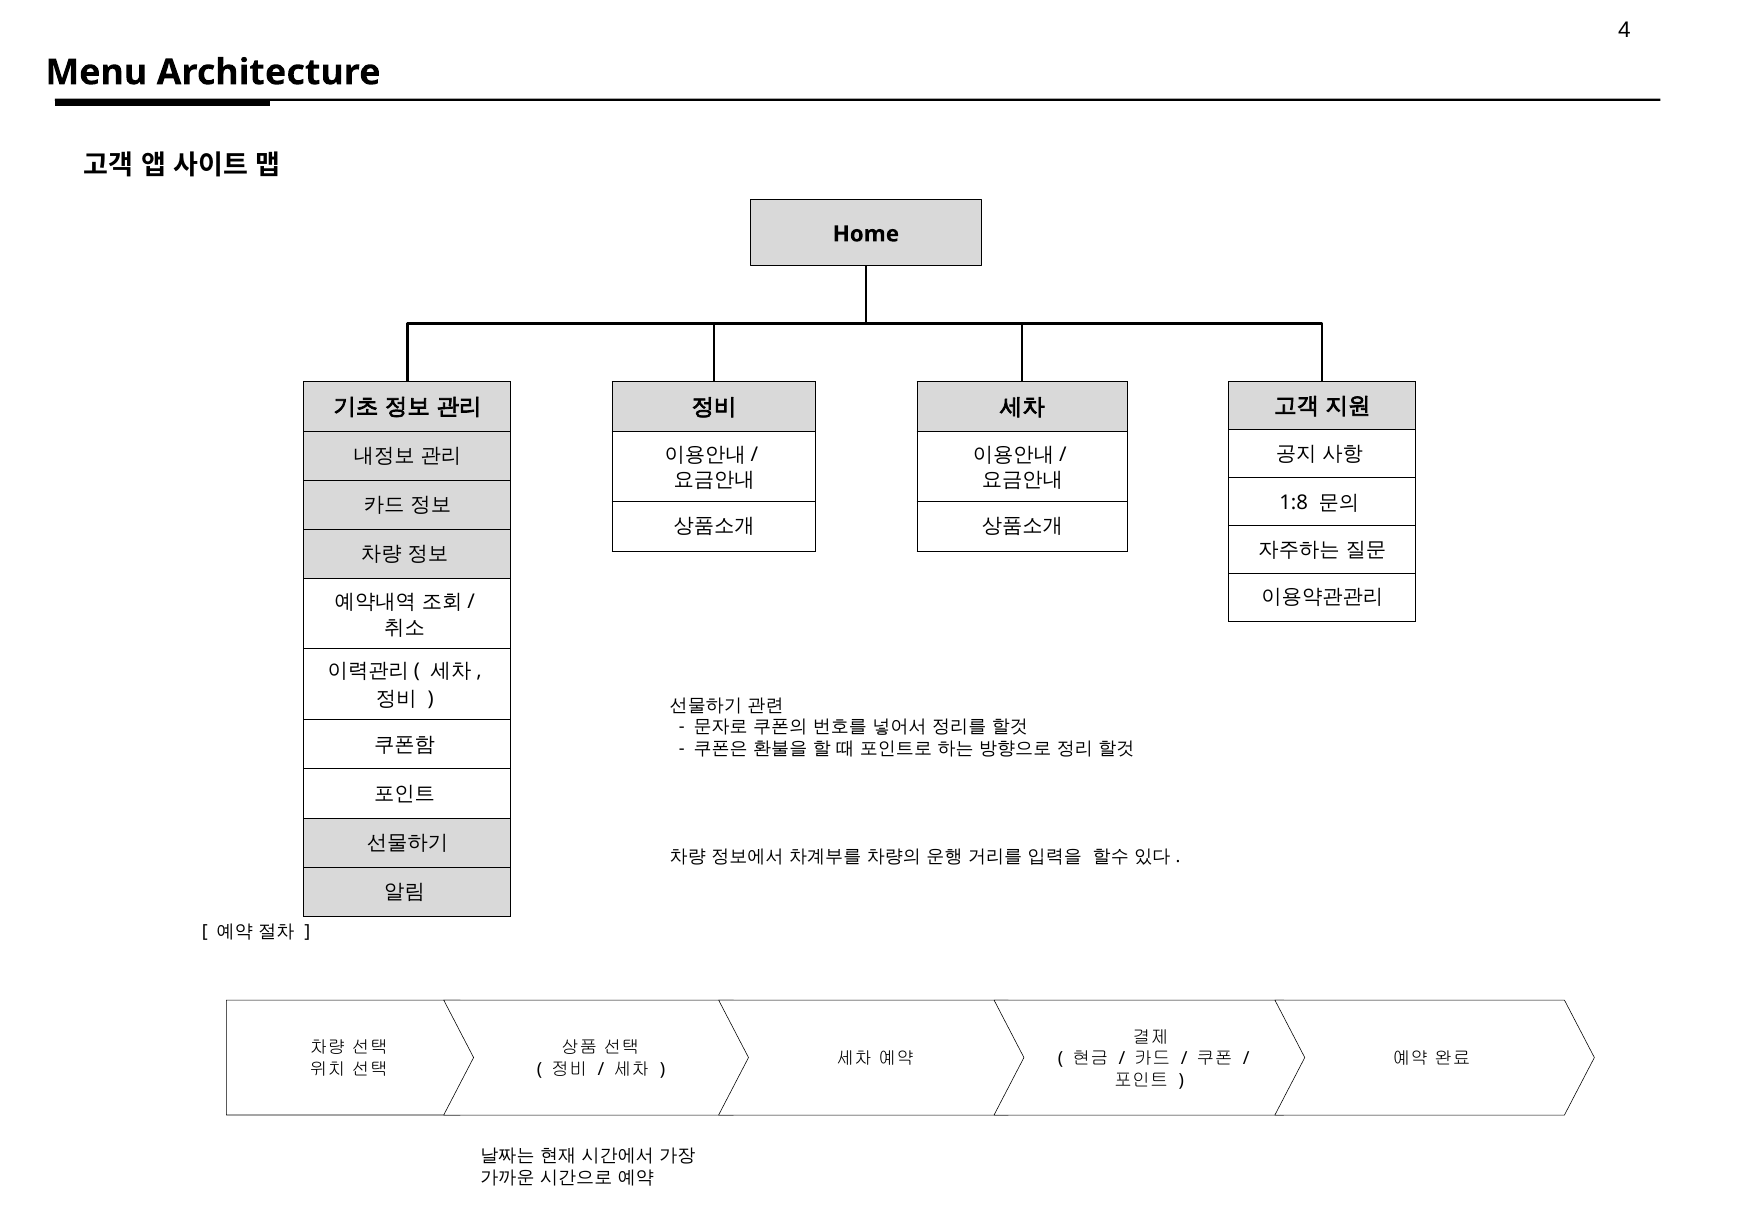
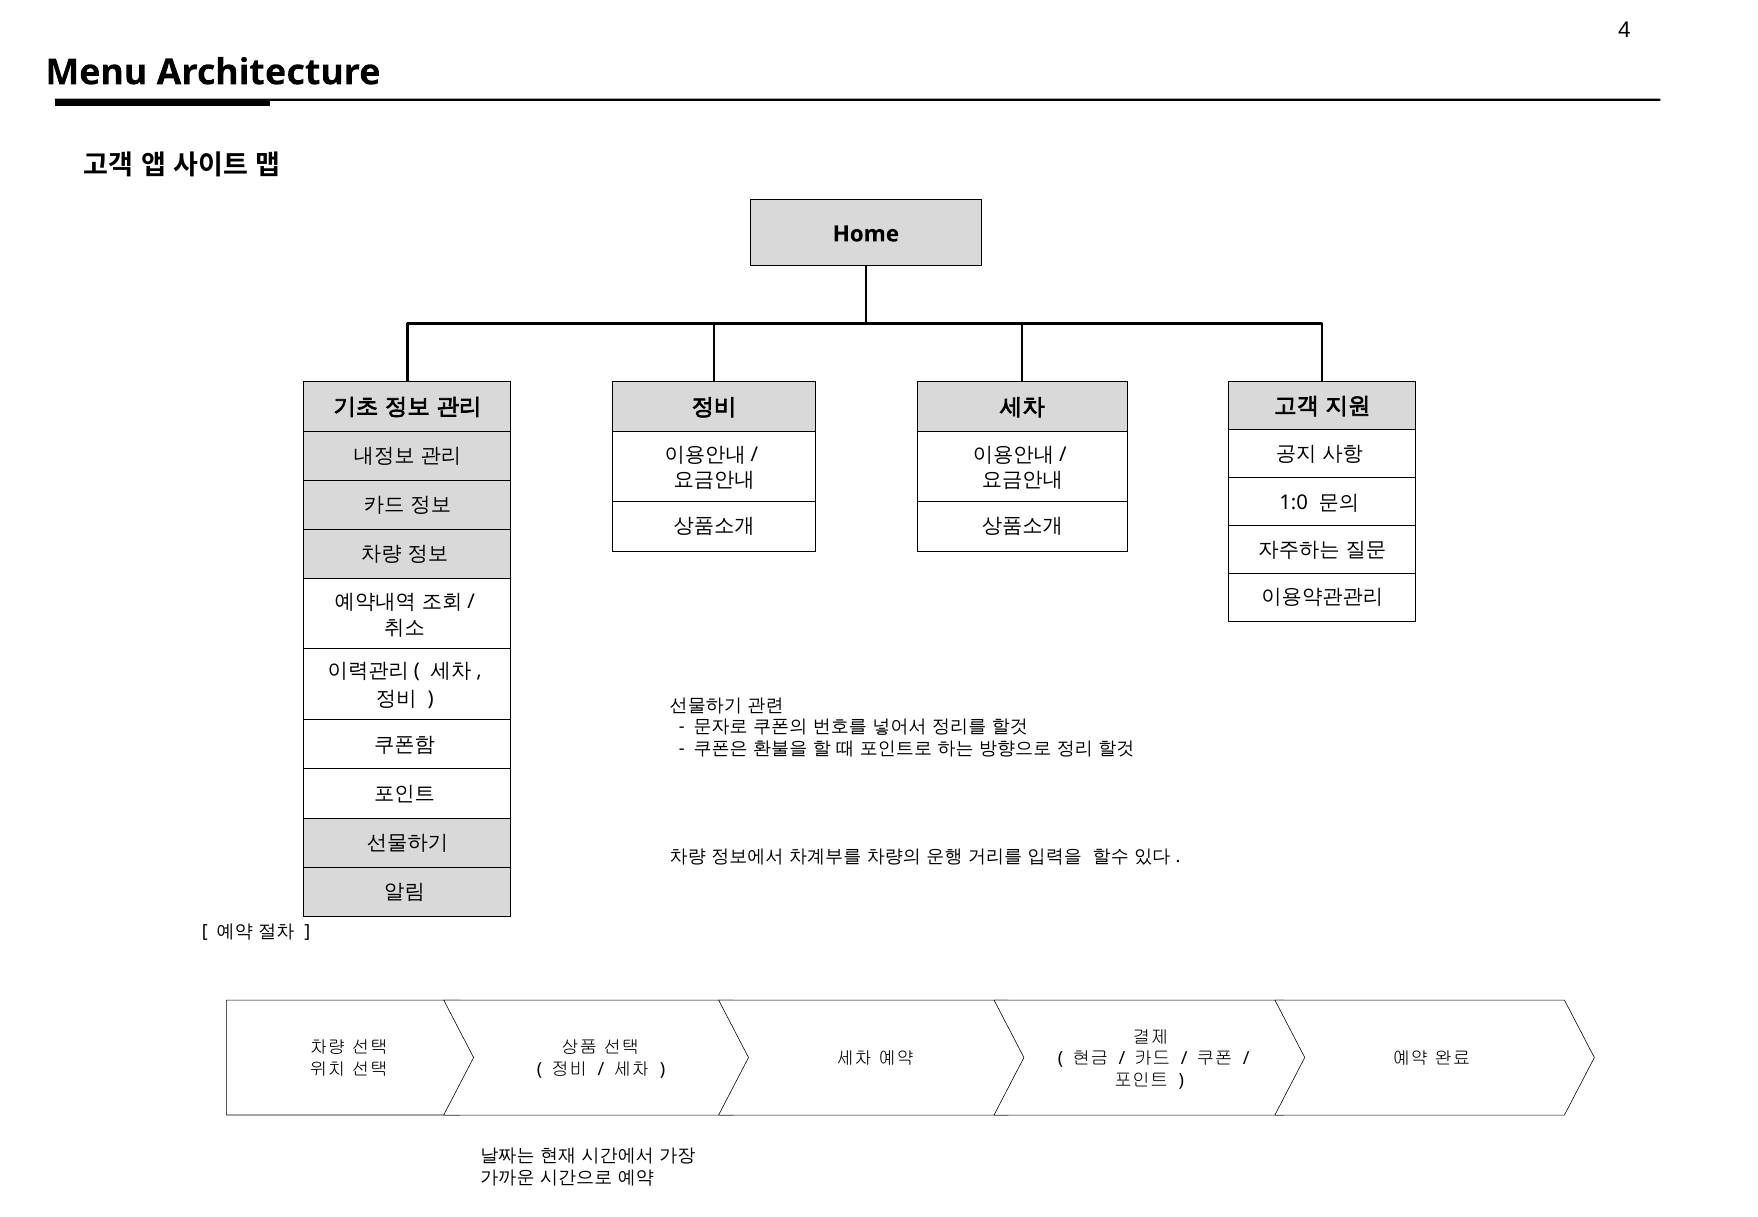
1:8: 1:8 -> 1:0 (1294, 503)
